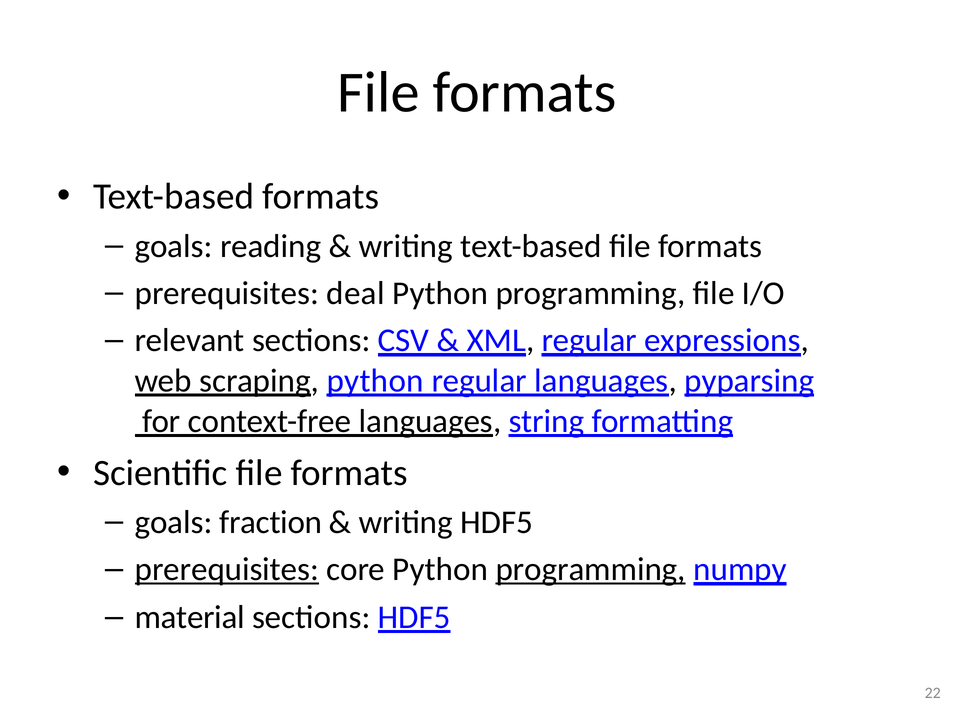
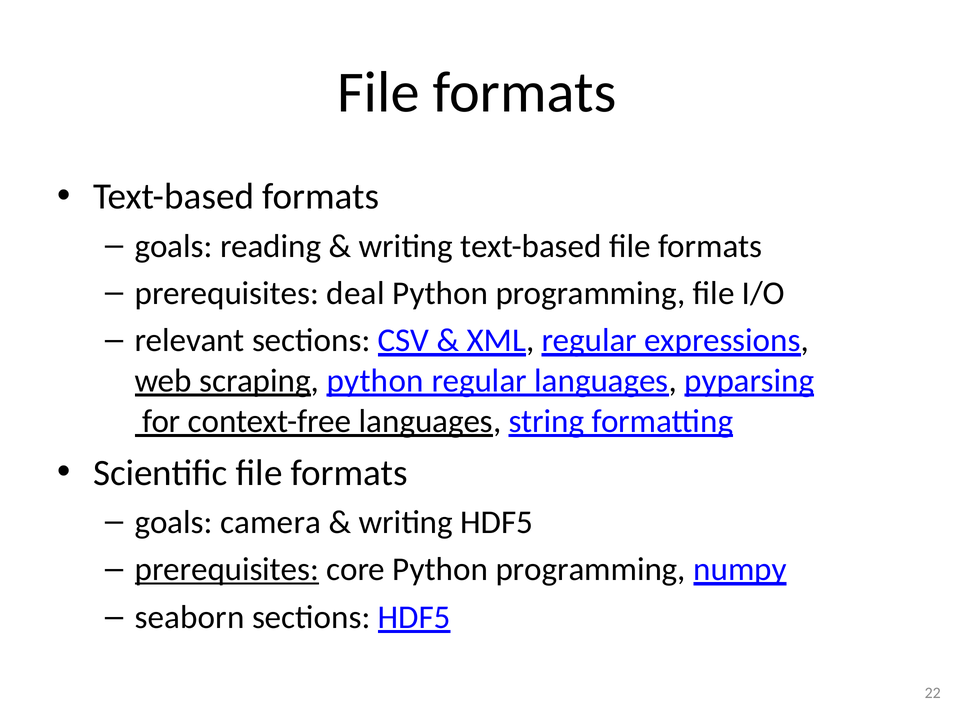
fraction: fraction -> camera (271, 522)
programming underline: present -> none (591, 569)
material: material -> seaborn (190, 617)
